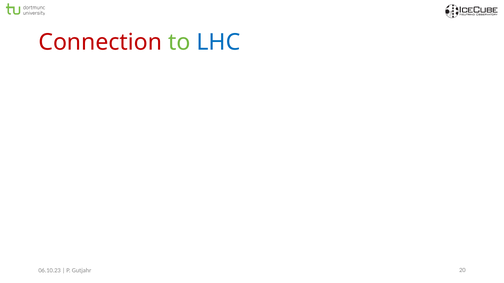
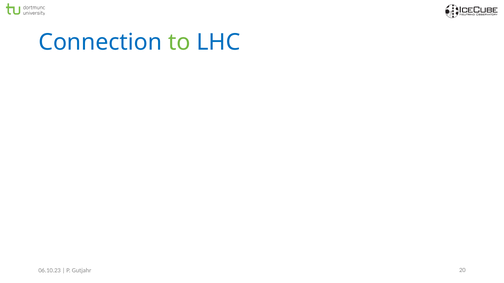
Connection colour: red -> blue (100, 42)
